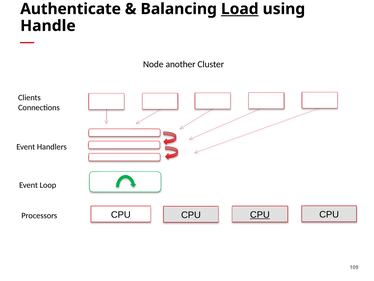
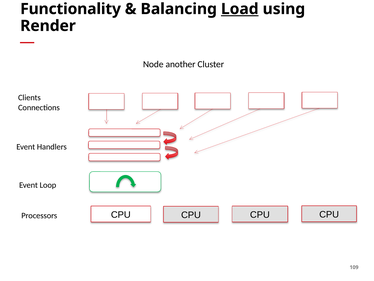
Authenticate: Authenticate -> Functionality (71, 9)
Handle: Handle -> Render (48, 26)
CPU underline: present -> none (260, 214)
